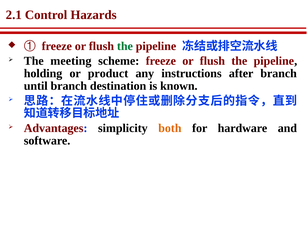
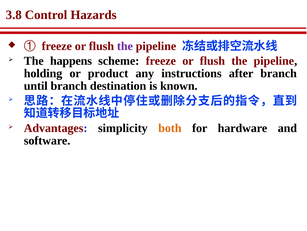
2.1: 2.1 -> 3.8 (14, 15)
the colour: green -> purple (125, 46)
meeting: meeting -> happens (71, 61)
